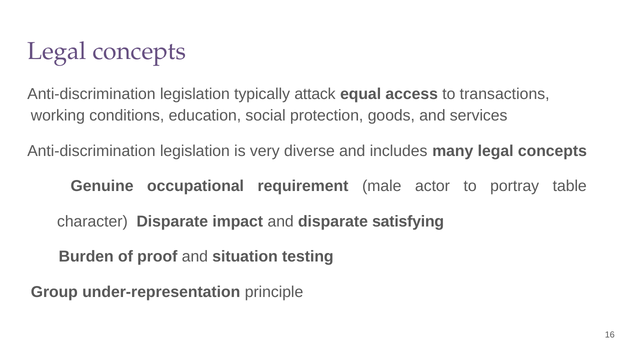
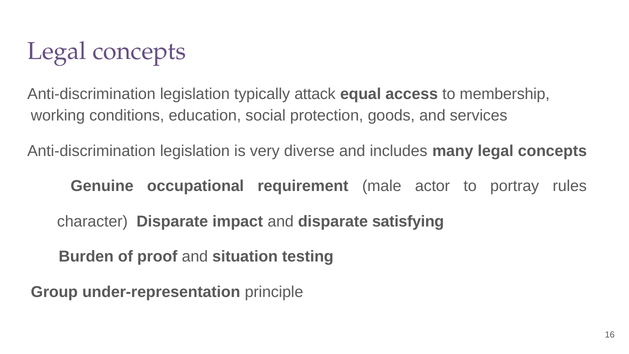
transactions: transactions -> membership (505, 94)
table: table -> rules (570, 186)
